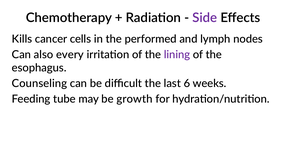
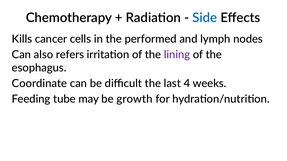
Side colour: purple -> blue (205, 18)
every: every -> refers (70, 55)
Counseling: Counseling -> Coordinate (39, 84)
6: 6 -> 4 (187, 84)
